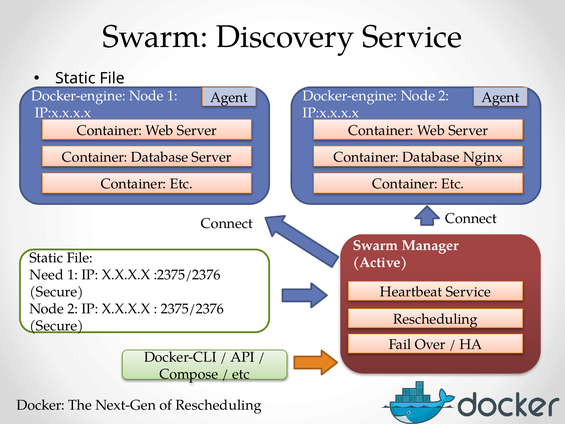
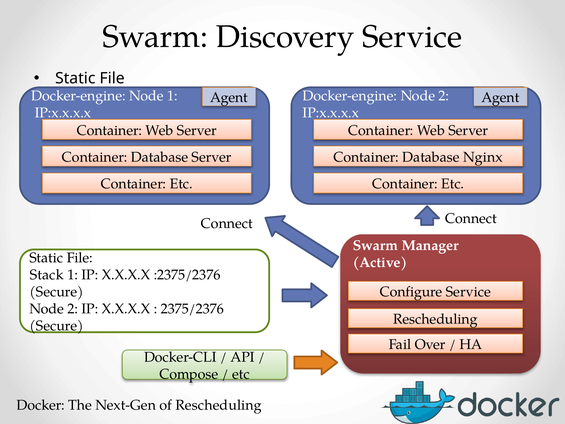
Need: Need -> Stack (47, 275)
Heartbeat: Heartbeat -> Configure (411, 292)
